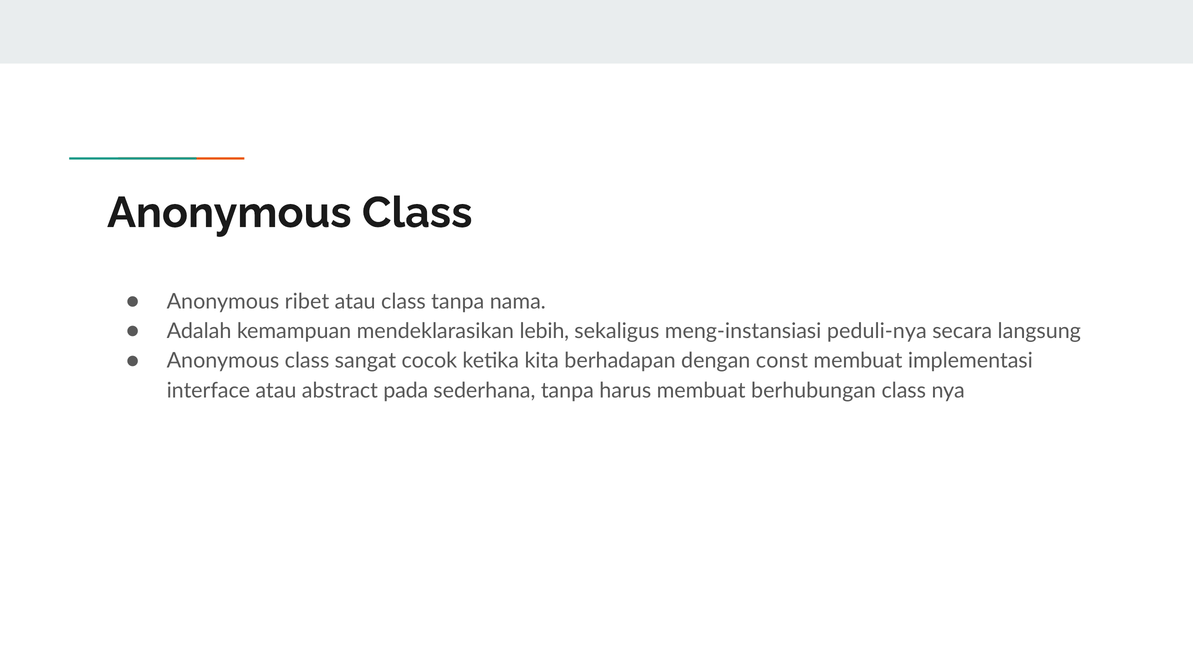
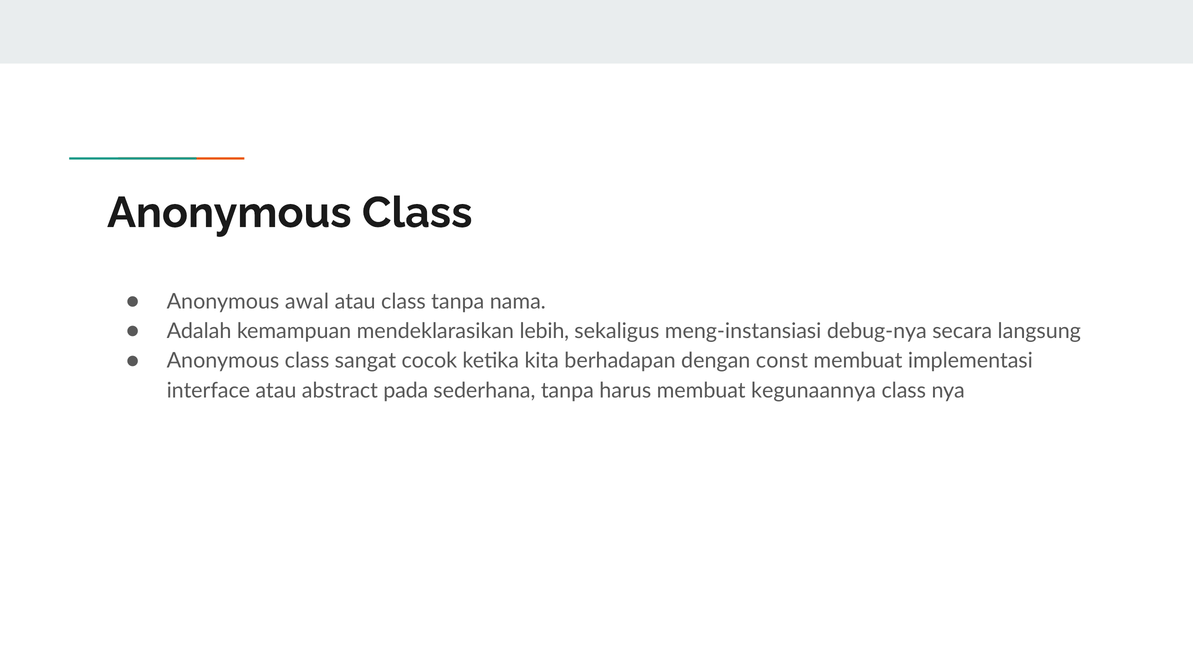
ribet: ribet -> awal (307, 301)
peduli-nya: peduli-nya -> debug-nya (877, 331)
berhubungan: berhubungan -> kegunaannya (814, 391)
